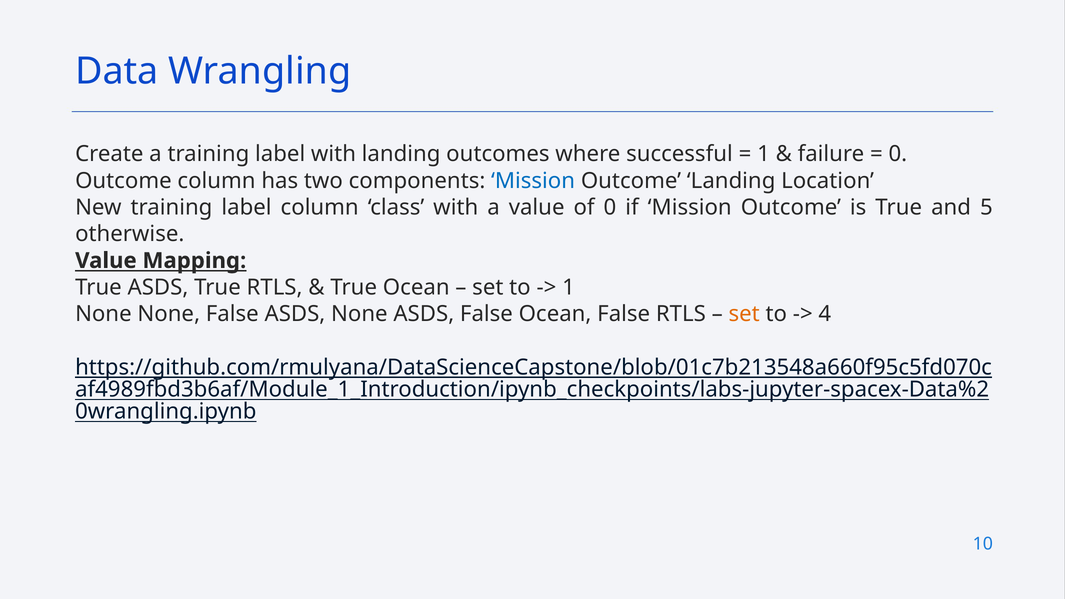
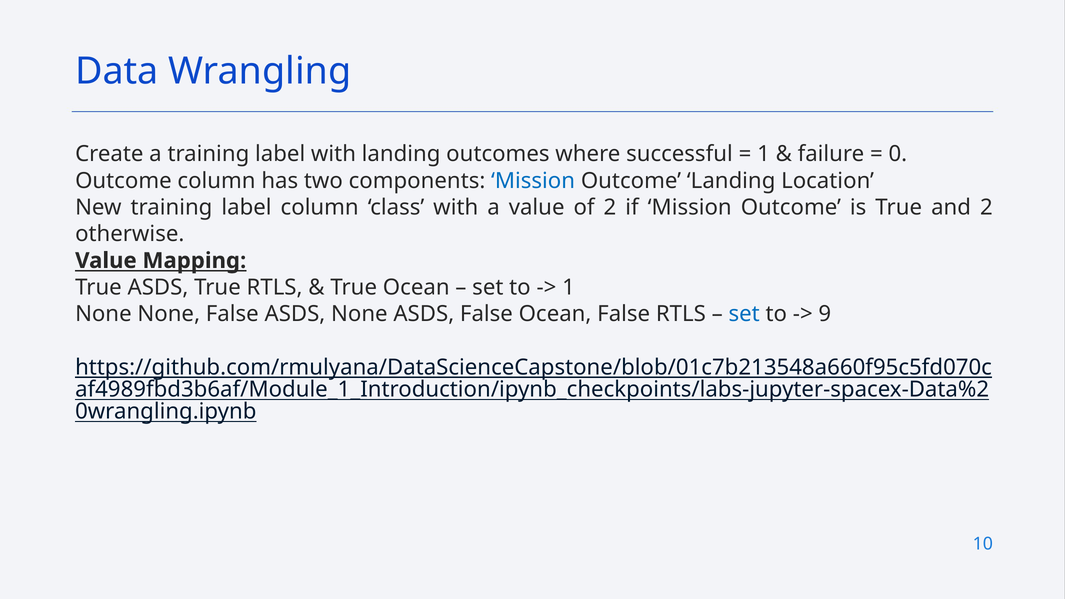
of 0: 0 -> 2 (610, 207)
and 5: 5 -> 2 (986, 207)
set colour: orange -> blue (744, 314)
4: 4 -> 9 (825, 314)
